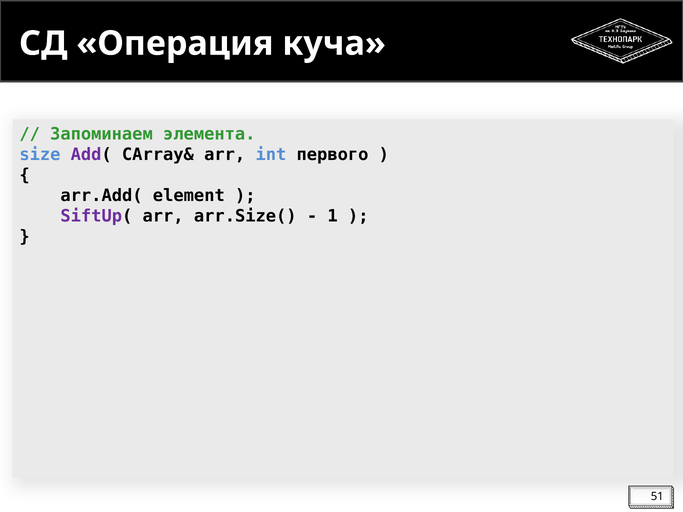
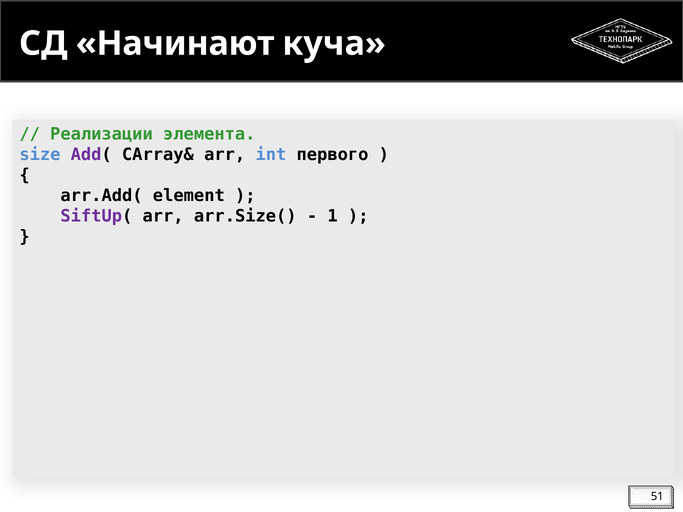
Операция: Операция -> Начинают (175, 44)
Запоминаем: Запоминаем -> Реализации (101, 134)
